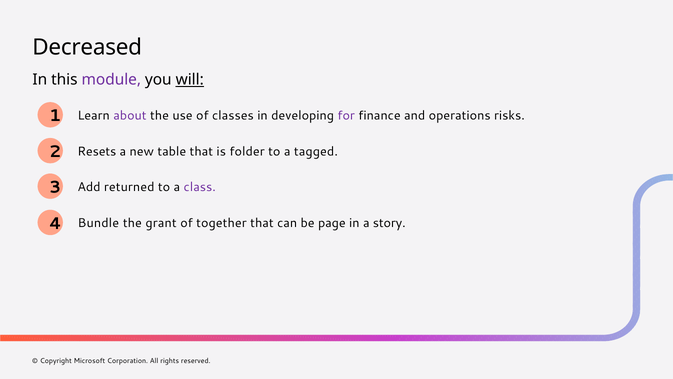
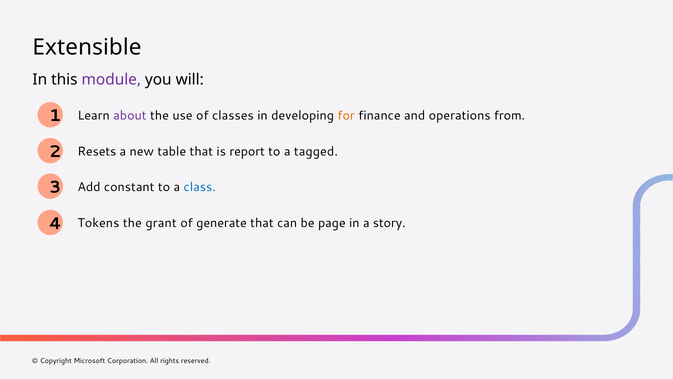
Decreased: Decreased -> Extensible (87, 47)
will underline: present -> none (190, 80)
for colour: purple -> orange (346, 116)
risks: risks -> from (510, 116)
folder: folder -> report (247, 151)
returned: returned -> constant (129, 187)
class colour: purple -> blue (200, 187)
Bundle: Bundle -> Tokens (98, 223)
together: together -> generate (222, 223)
